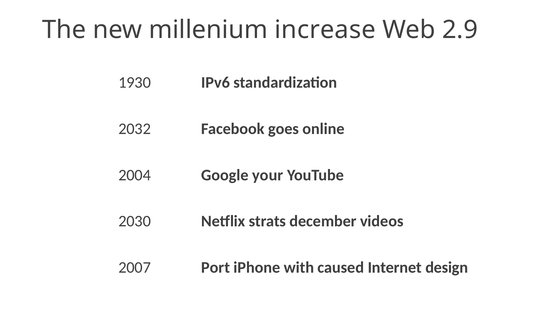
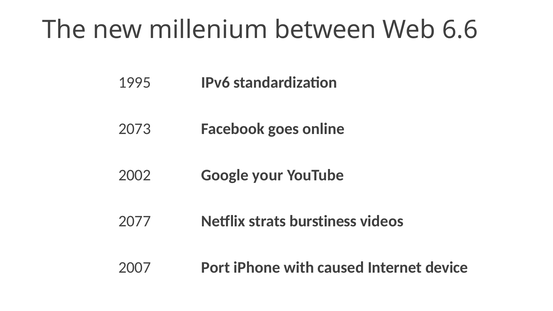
increase: increase -> between (325, 30)
2.9: 2.9 -> 6.6 (460, 30)
1930: 1930 -> 1995 (135, 82)
2032: 2032 -> 2073 (135, 129)
2004: 2004 -> 2002 (135, 175)
2030: 2030 -> 2077 (135, 221)
december: december -> burstiness (323, 221)
design: design -> device (447, 268)
